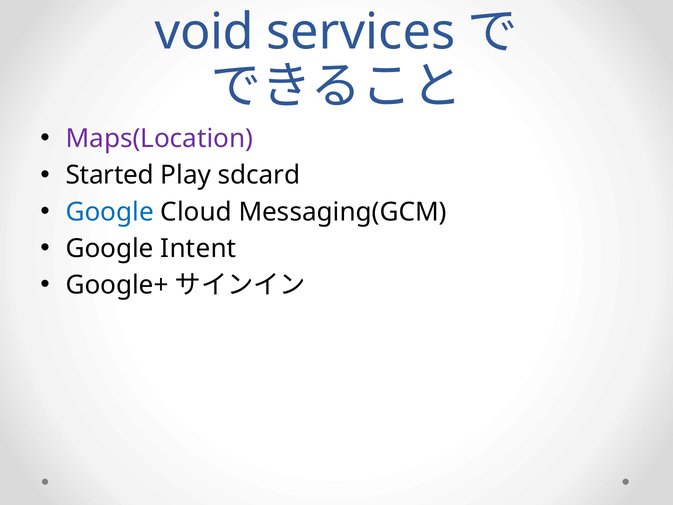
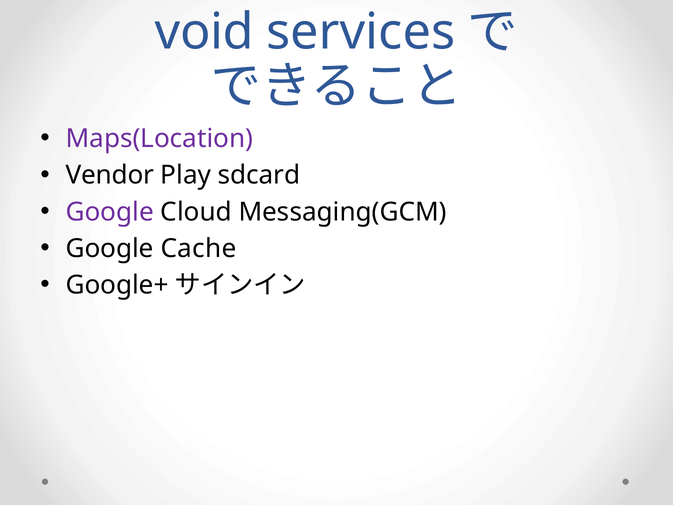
Started: Started -> Vendor (110, 175)
Google colour: blue -> purple (110, 212)
Intent: Intent -> Cache (198, 248)
